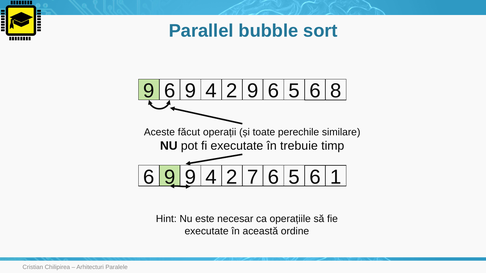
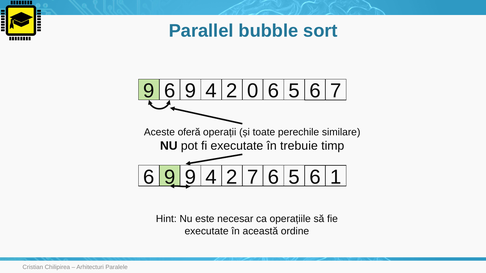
2 9: 9 -> 0 (253, 91)
6 8: 8 -> 7 (336, 91)
făcut: făcut -> oferă (189, 132)
